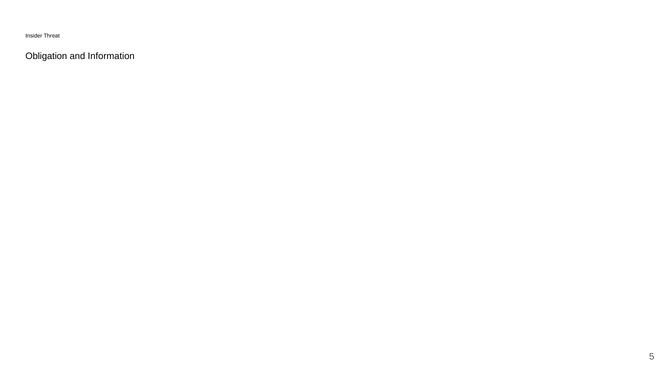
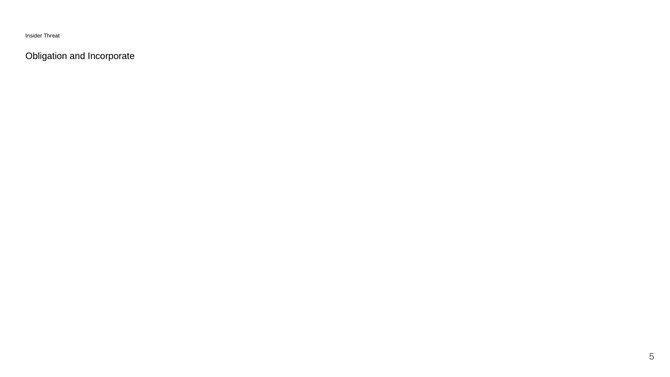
Information: Information -> Incorporate (111, 56)
